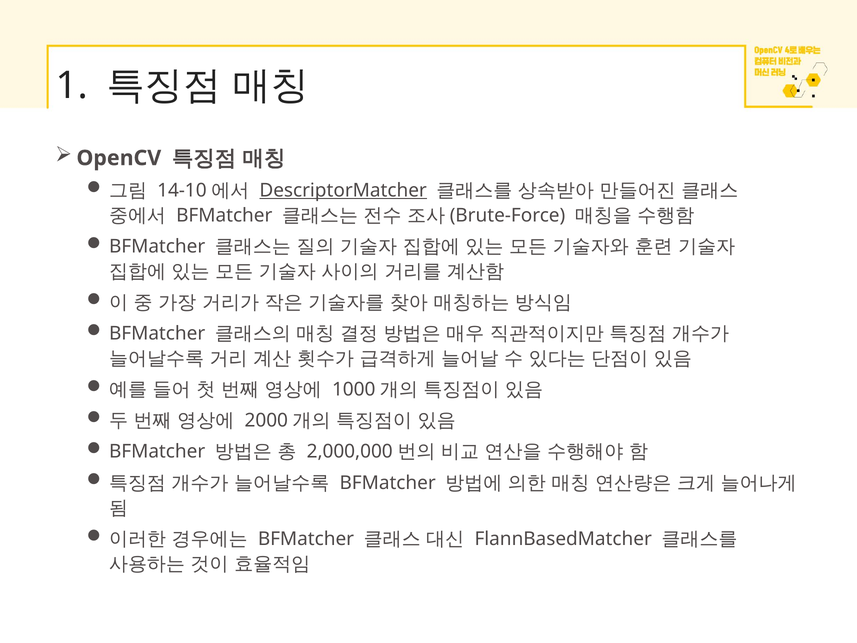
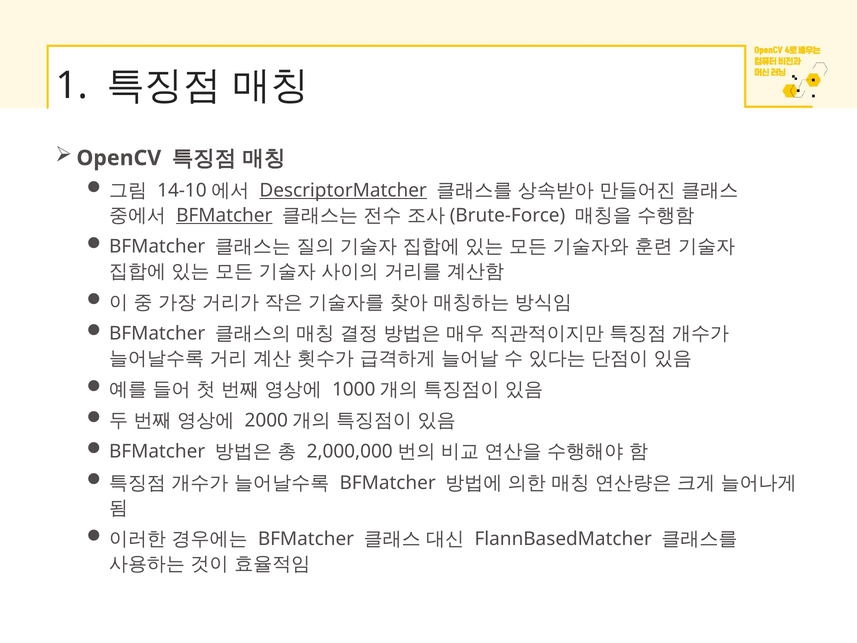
BFMatcher underline: none -> present (224, 215)
